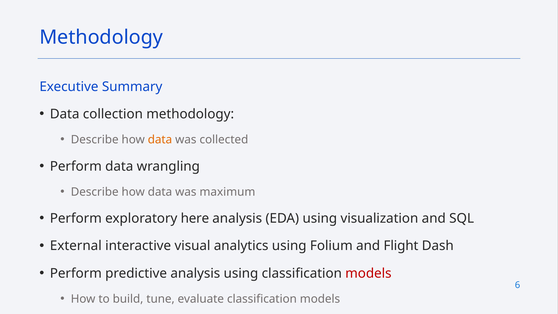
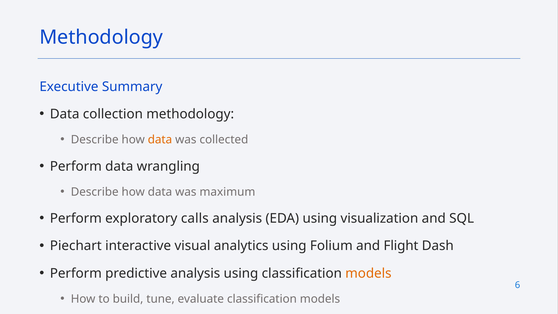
here: here -> calls (195, 218)
External: External -> Piechart (76, 246)
models colour: red -> orange (368, 273)
